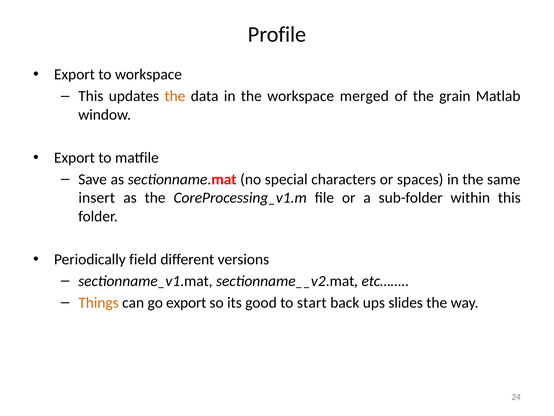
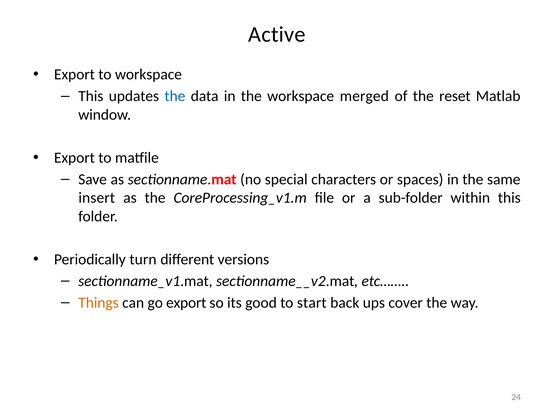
Profile: Profile -> Active (277, 34)
the colour: orange -> blue (175, 96)
grain: grain -> reset (455, 96)
field: field -> turn (143, 259)
slides: slides -> cover (406, 302)
